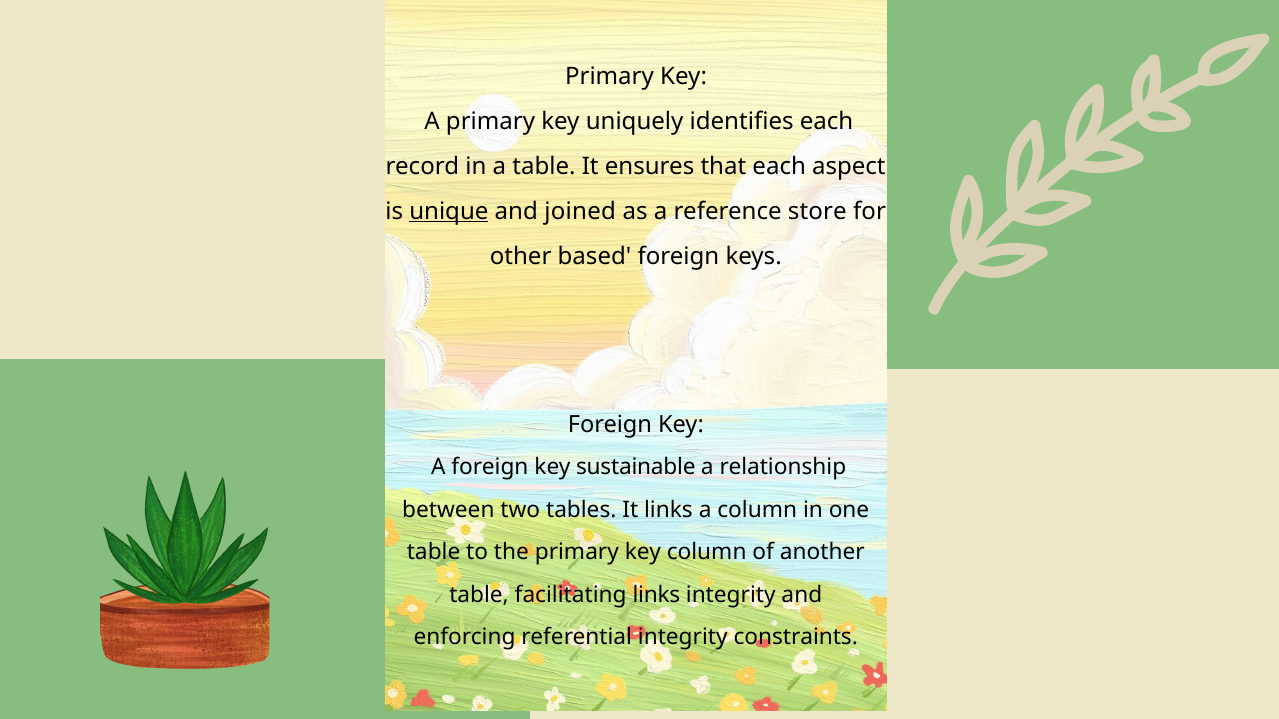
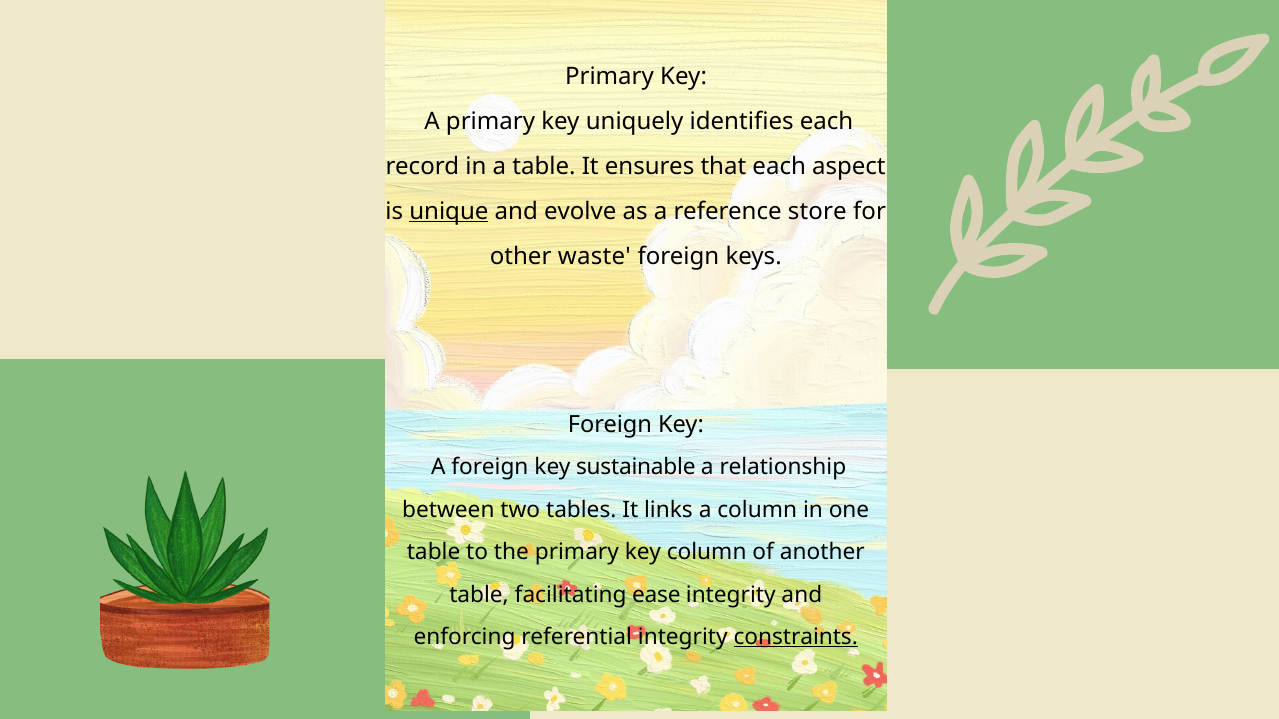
joined: joined -> evolve (580, 211)
based: based -> waste (594, 256)
facilitating links: links -> ease (656, 595)
constraints underline: none -> present (796, 637)
